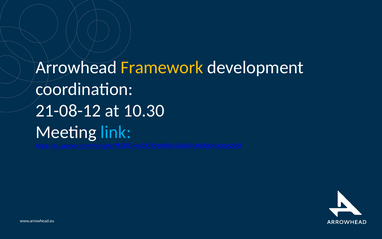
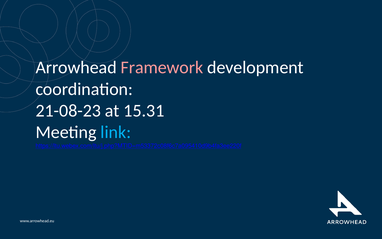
Framework colour: yellow -> pink (162, 67)
21-08-12: 21-08-12 -> 21-08-23 (68, 111)
10.30: 10.30 -> 15.31 (144, 111)
